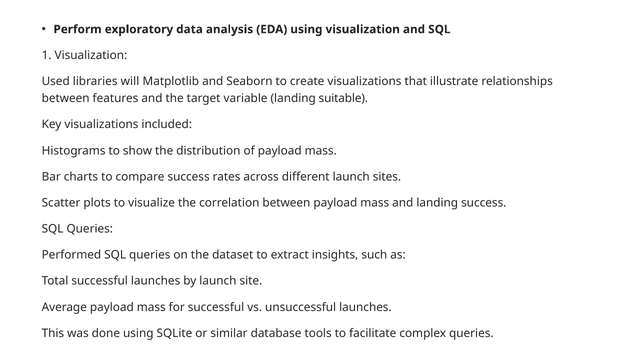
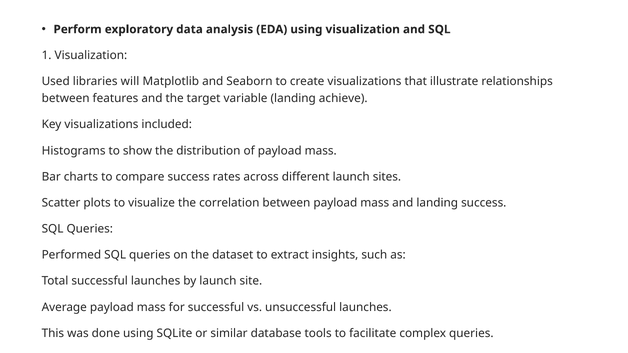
suitable: suitable -> achieve (343, 99)
